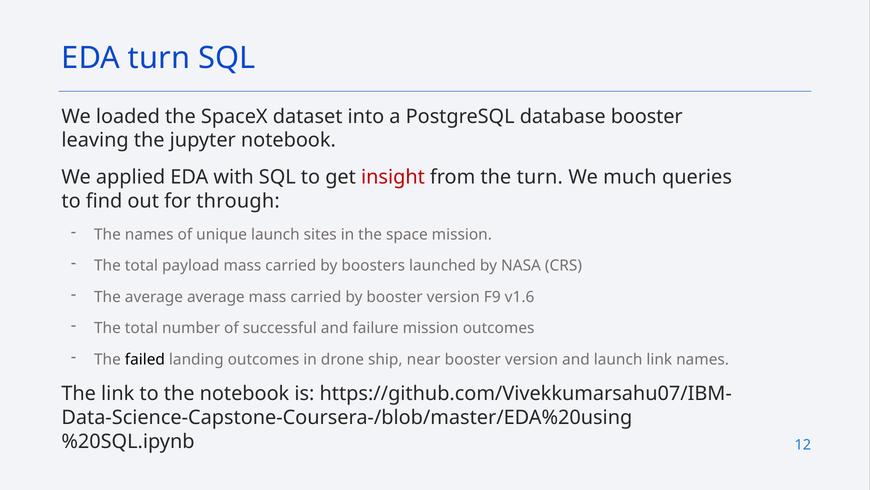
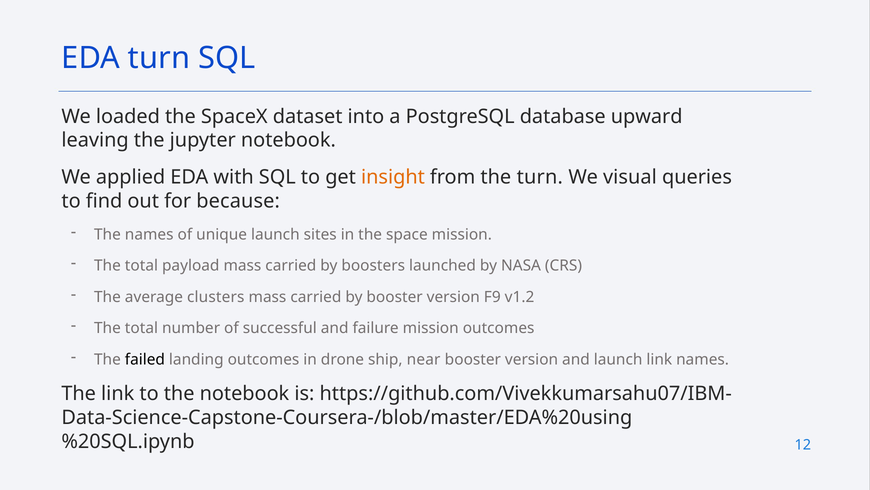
database booster: booster -> upward (647, 116)
insight colour: red -> orange (393, 177)
much: much -> visual (630, 177)
through: through -> because (238, 201)
average average: average -> clusters (216, 297)
v1.6: v1.6 -> v1.2 (520, 297)
